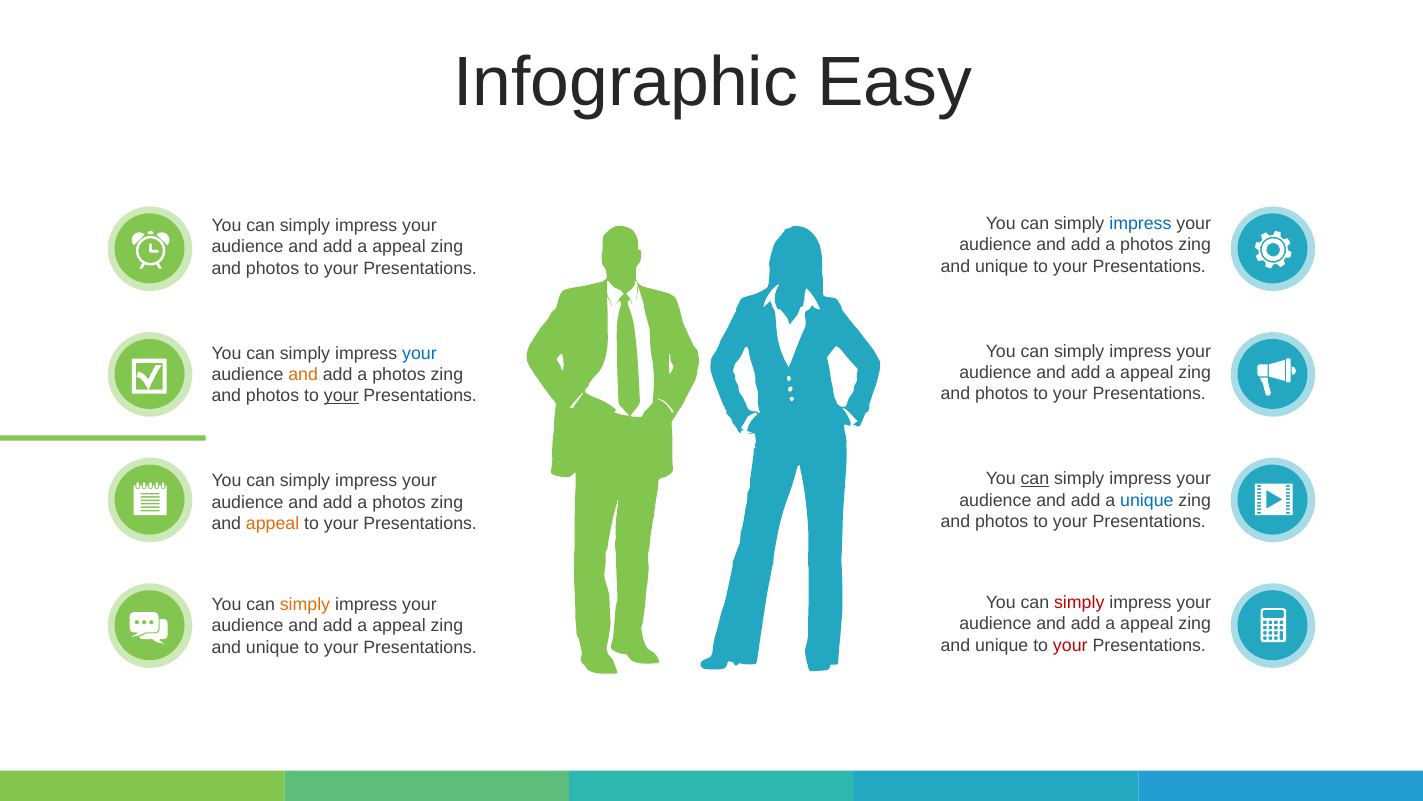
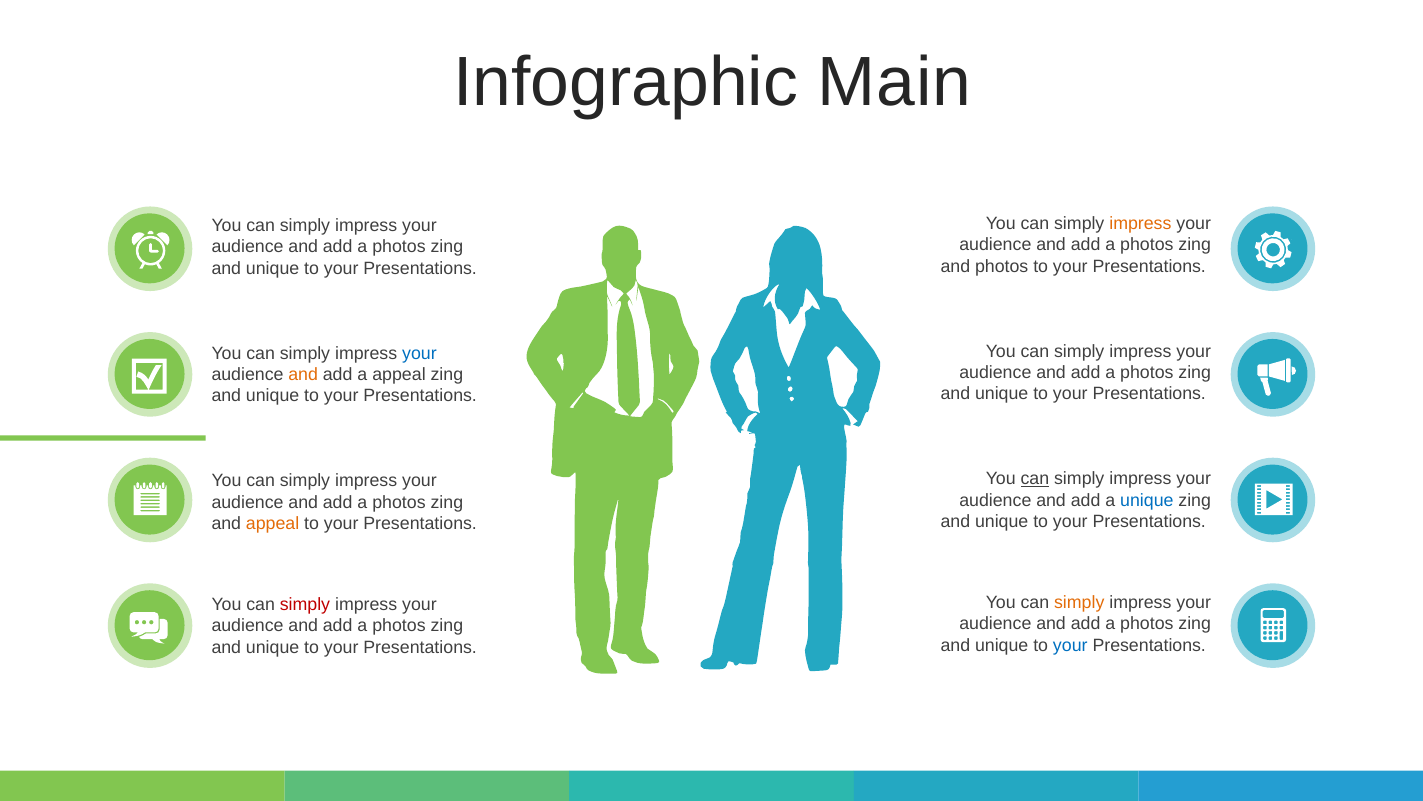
Easy: Easy -> Main (894, 82)
impress colour: blue -> orange (1140, 223)
appeal: appeal -> photos (399, 247)
unique: unique -> photos (1002, 266)
photos: photos -> unique (273, 268)
appeal: appeal -> photos (1147, 372)
photos: photos -> appeal (399, 374)
photos: photos -> unique (1002, 394)
photos: photos -> unique (273, 396)
your underline: present -> none (341, 396)
photos: photos -> unique (1002, 521)
simply colour: red -> orange (1079, 602)
simply colour: orange -> red (305, 604)
appeal: appeal -> photos (1147, 623)
appeal: appeal -> photos (399, 625)
your colour: red -> blue (1070, 645)
